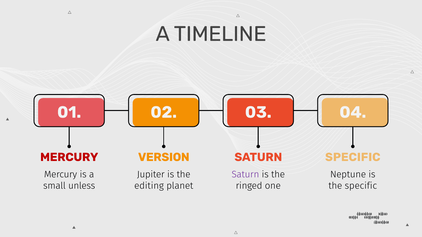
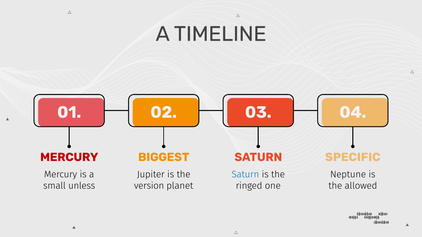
VERSION: VERSION -> BIGGEST (164, 157)
Saturn colour: purple -> blue (245, 175)
editing: editing -> version (149, 186)
the specific: specific -> allowed (361, 186)
